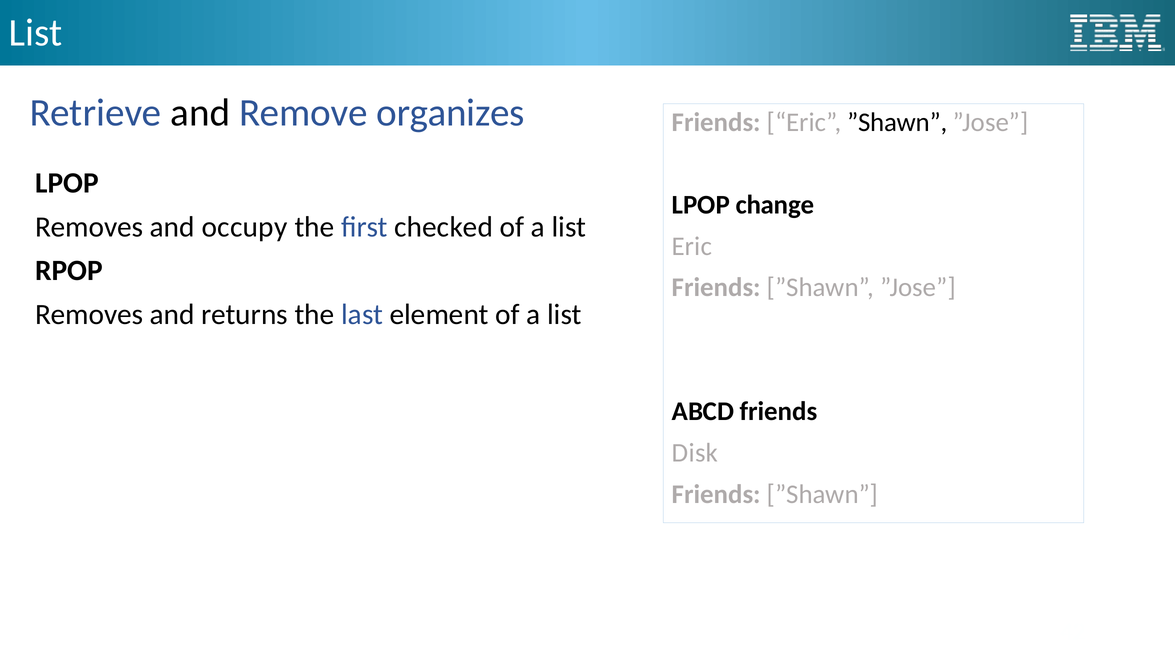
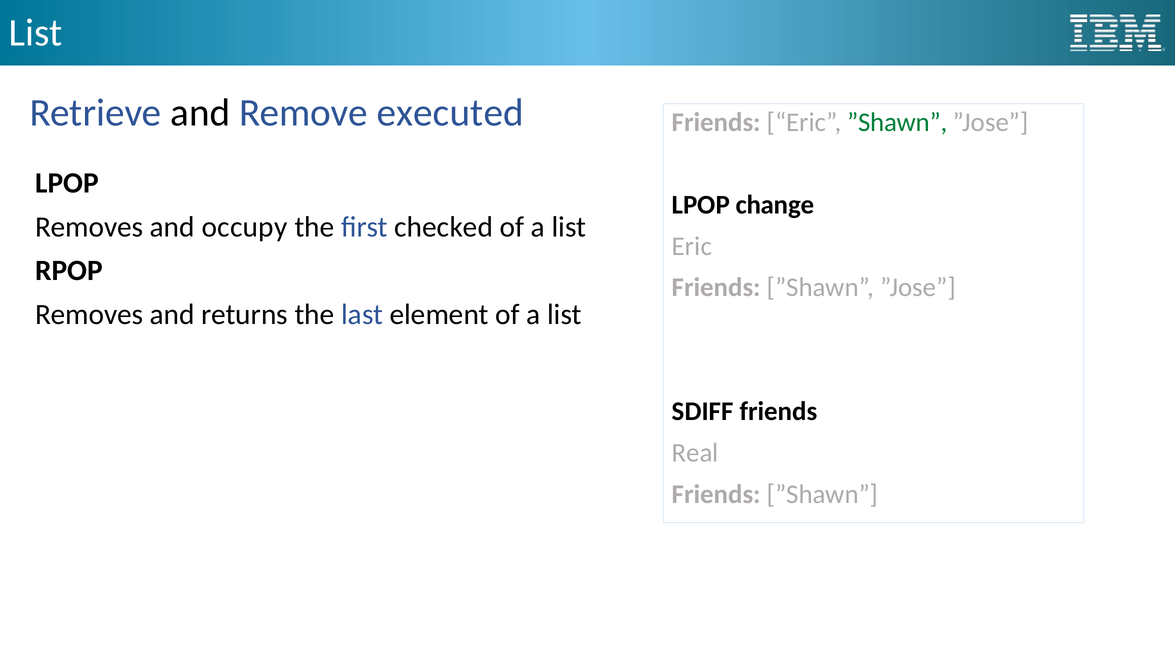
organizes: organizes -> executed (450, 113)
”Shawn colour: black -> green (897, 122)
ABCD: ABCD -> SDIFF (703, 411)
Disk: Disk -> Real (695, 453)
